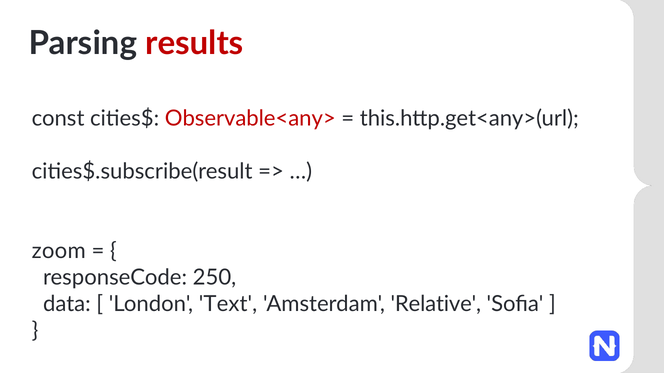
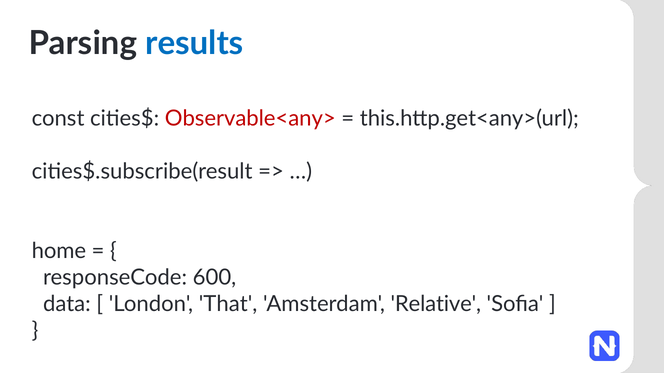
results colour: red -> blue (194, 43)
zoom: zoom -> home (59, 251)
250: 250 -> 600 (214, 278)
Text: Text -> That (228, 305)
